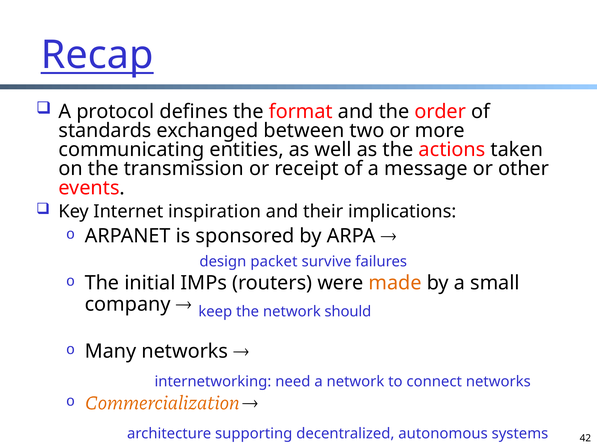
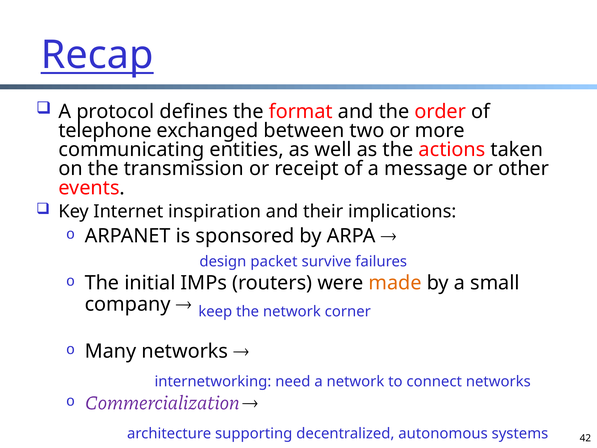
standards: standards -> telephone (105, 131)
should: should -> corner (348, 311)
Commercialization colour: orange -> purple (162, 403)
